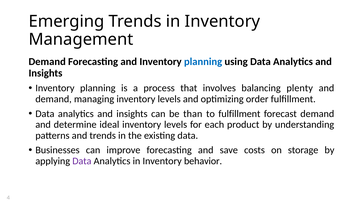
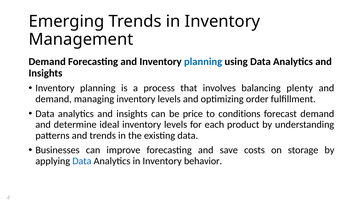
than: than -> price (193, 114)
to fulfillment: fulfillment -> conditions (239, 114)
Data colour: purple -> blue (82, 161)
